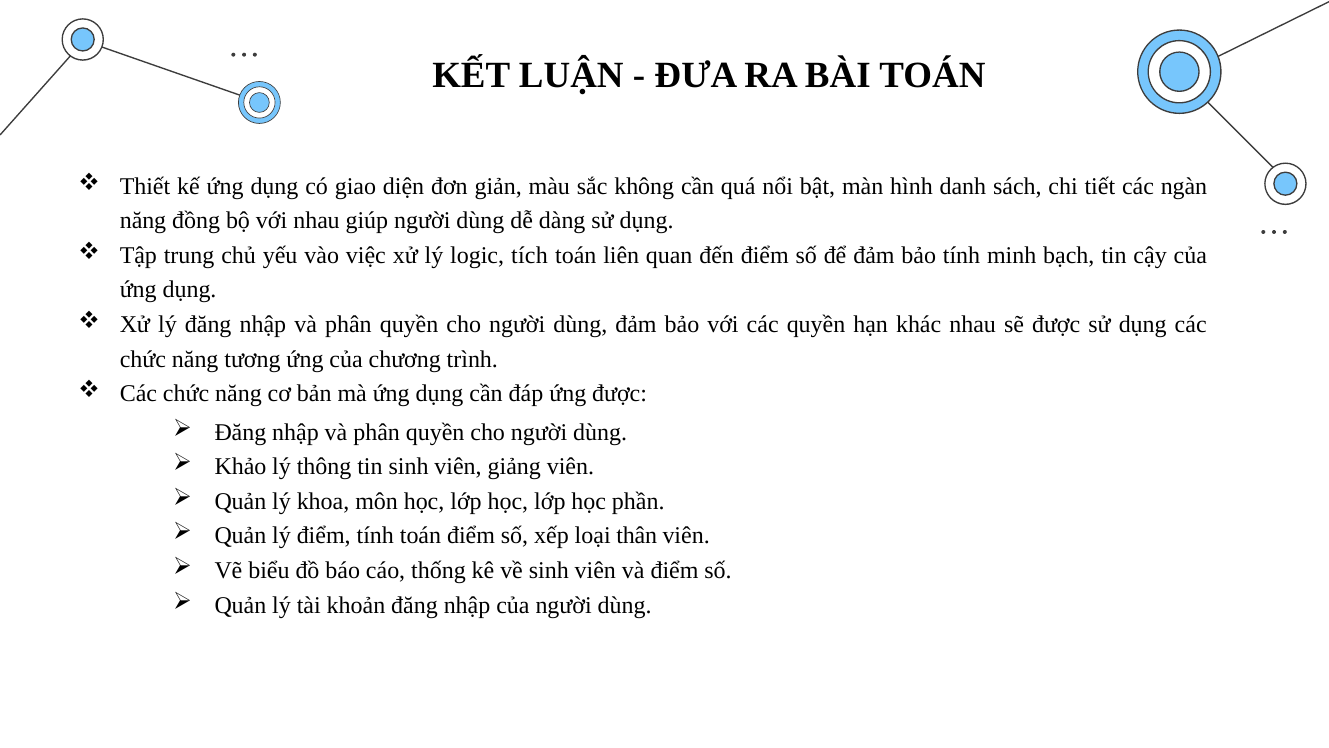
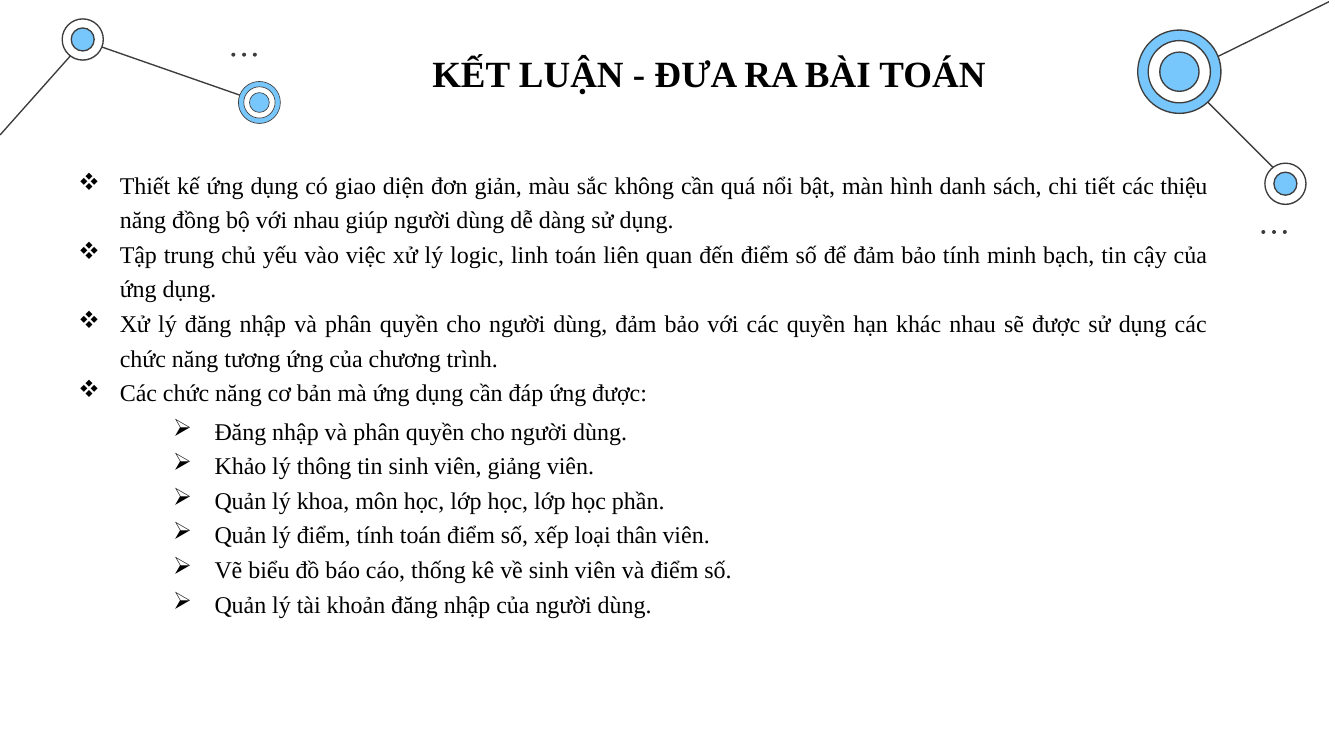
ngàn: ngàn -> thiệu (1184, 186)
tích: tích -> linh (530, 255)
